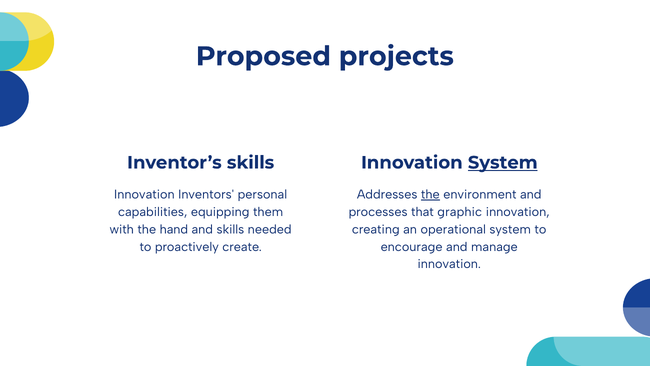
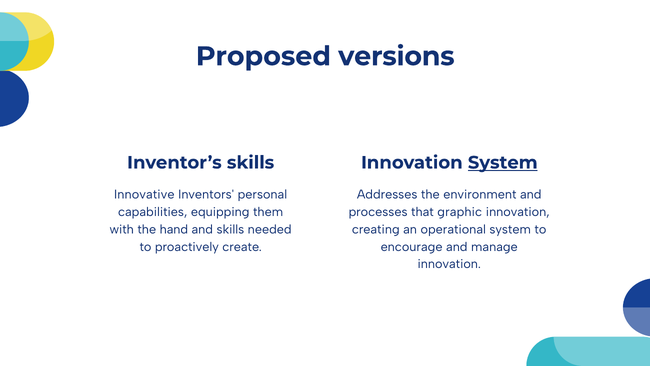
projects: projects -> versions (396, 56)
Innovation: Innovation -> Innovative (144, 194)
the underline: present -> none (430, 194)
